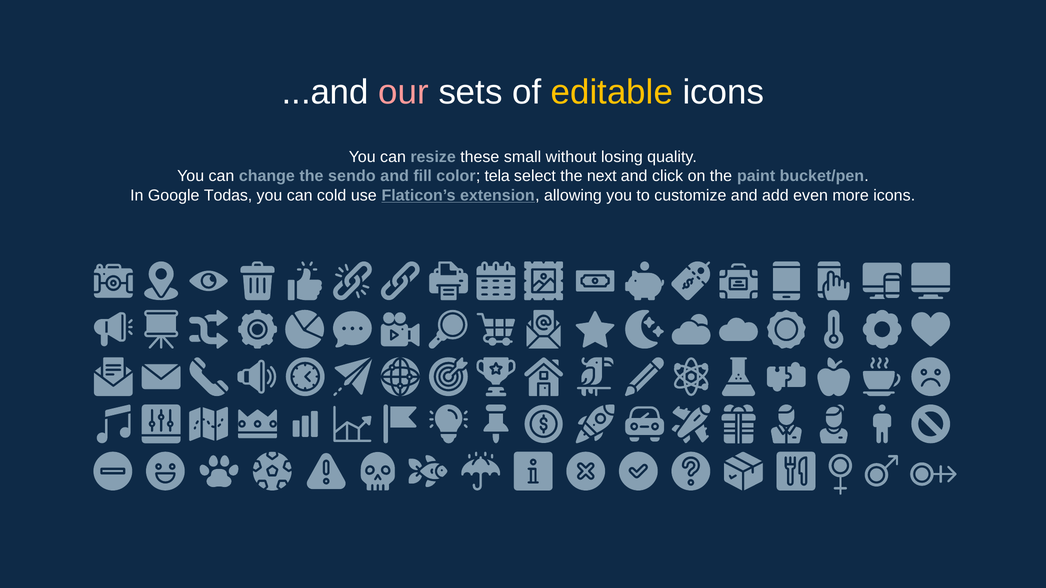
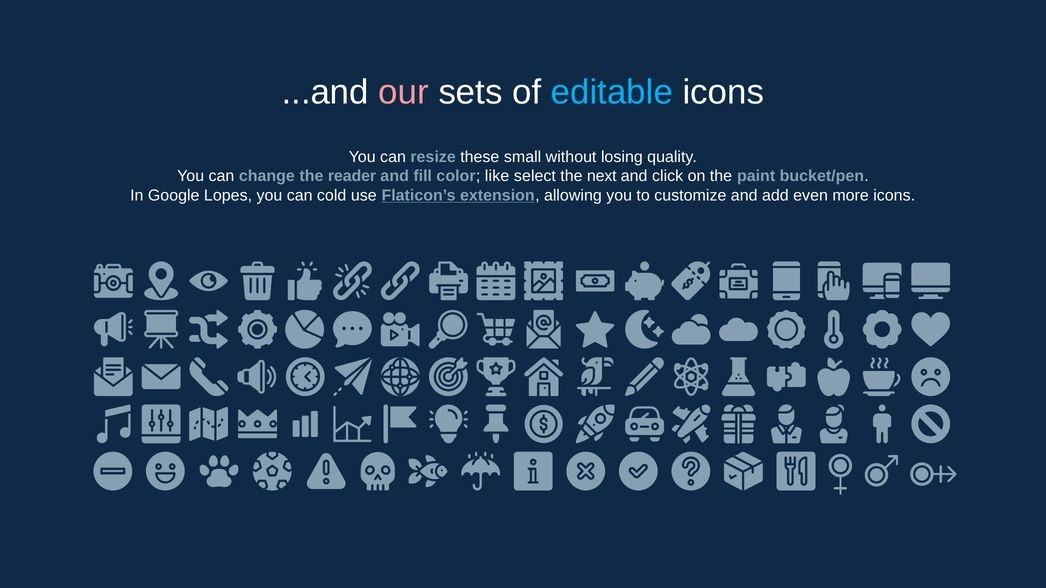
editable colour: yellow -> light blue (612, 92)
sendo: sendo -> reader (352, 176)
tela: tela -> like (497, 176)
Todas: Todas -> Lopes (228, 195)
